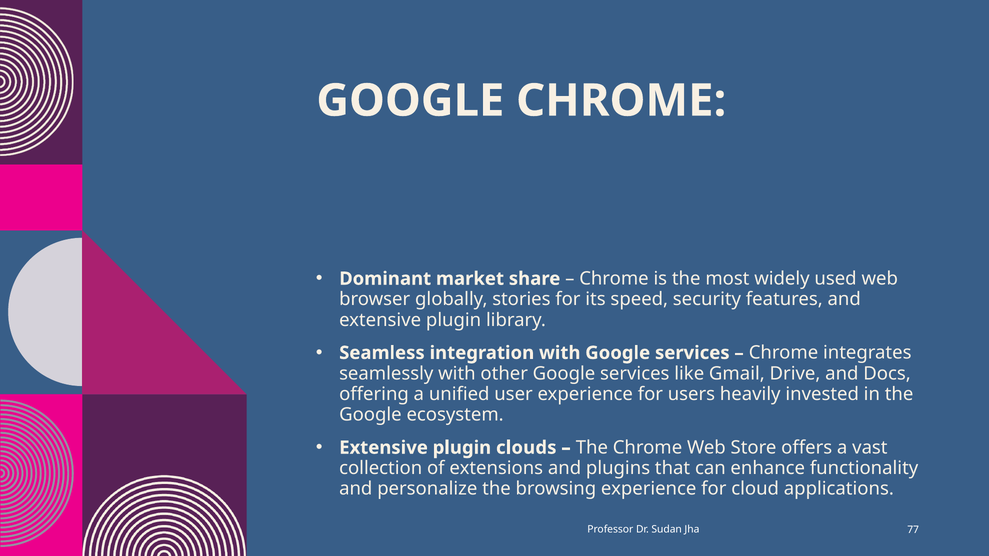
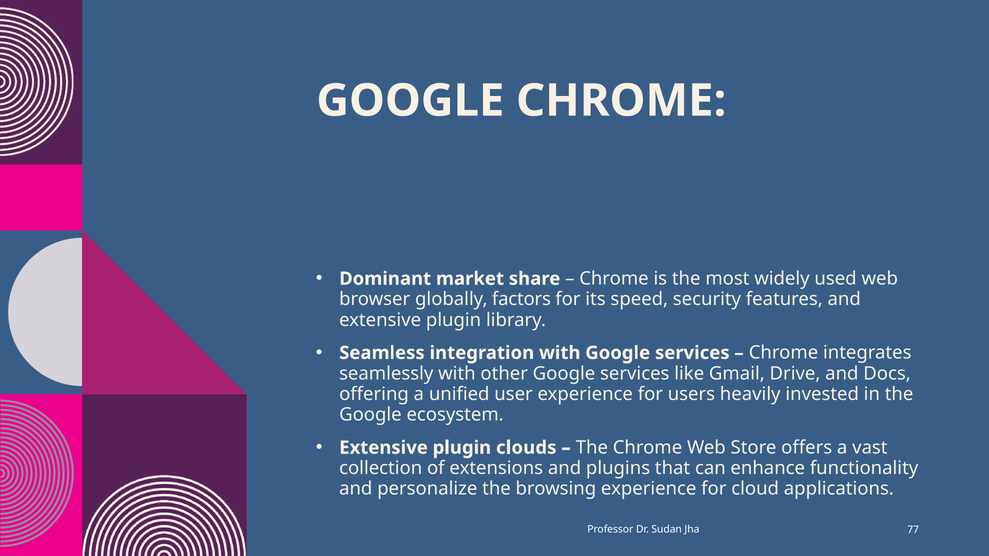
stories: stories -> factors (521, 299)
